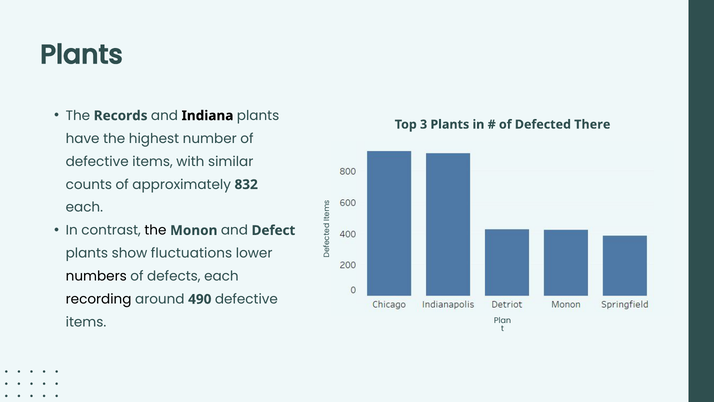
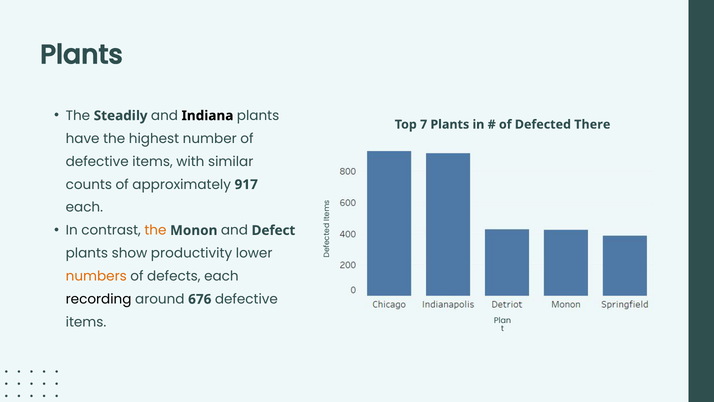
Records: Records -> Steadily (121, 116)
3: 3 -> 7 (424, 124)
832: 832 -> 917 (246, 184)
the colour: black -> orange (155, 230)
fluctuations: fluctuations -> productivity (192, 253)
numbers colour: black -> orange (96, 276)
490: 490 -> 676 (200, 299)
